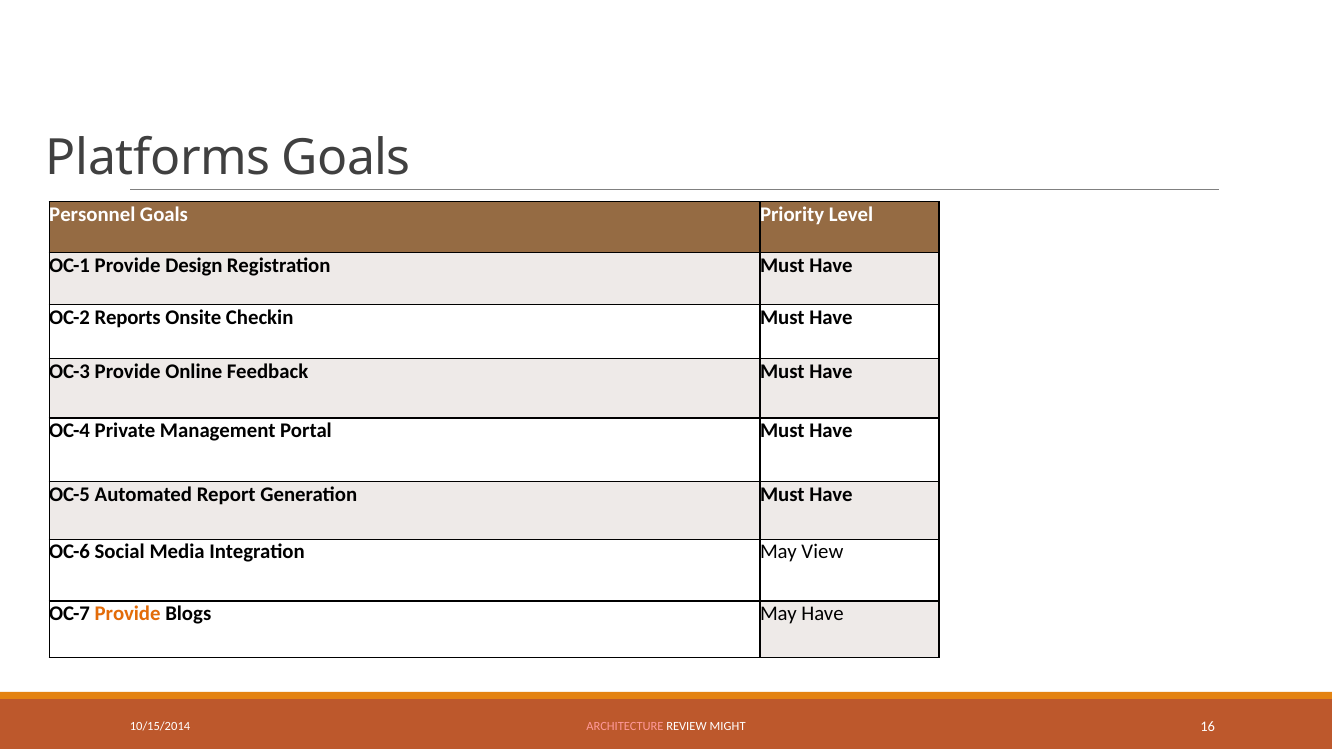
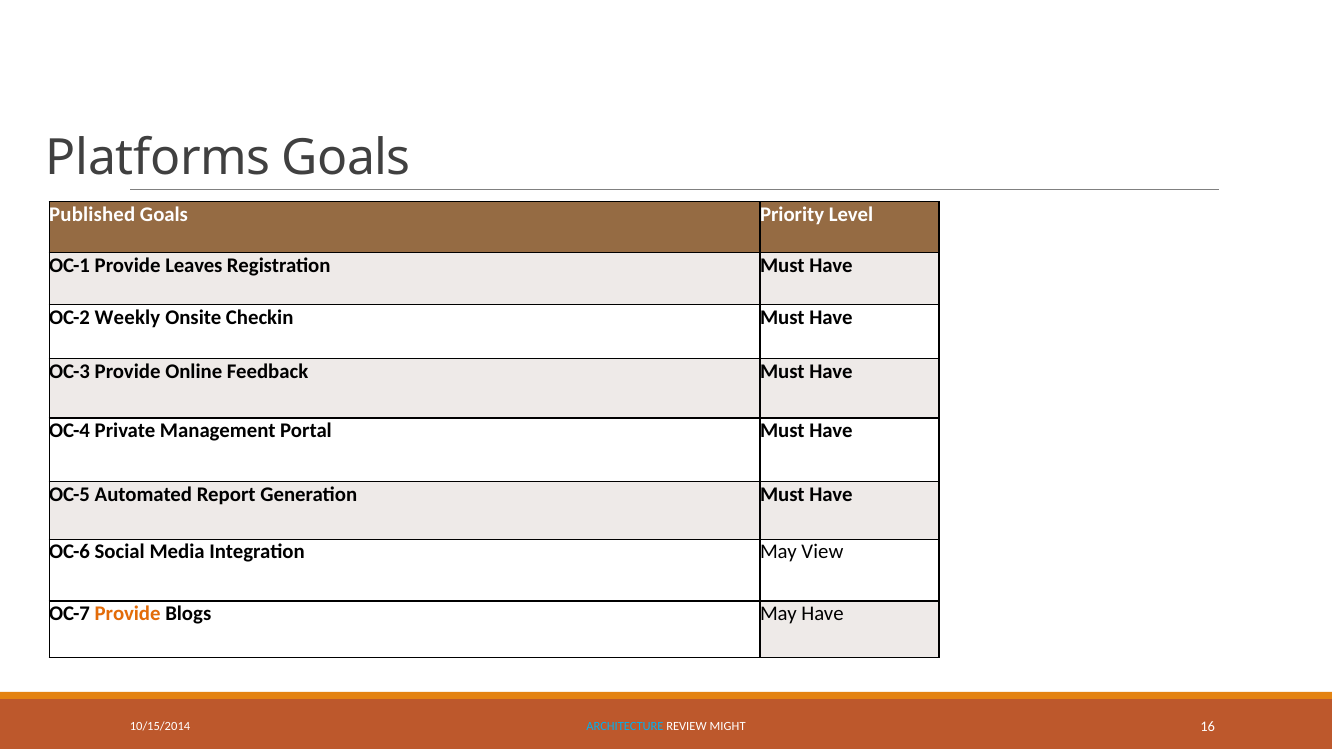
Personnel: Personnel -> Published (92, 215)
Design: Design -> Leaves (194, 266)
Reports: Reports -> Weekly (127, 317)
ARCHITECTURE colour: pink -> light blue (625, 726)
